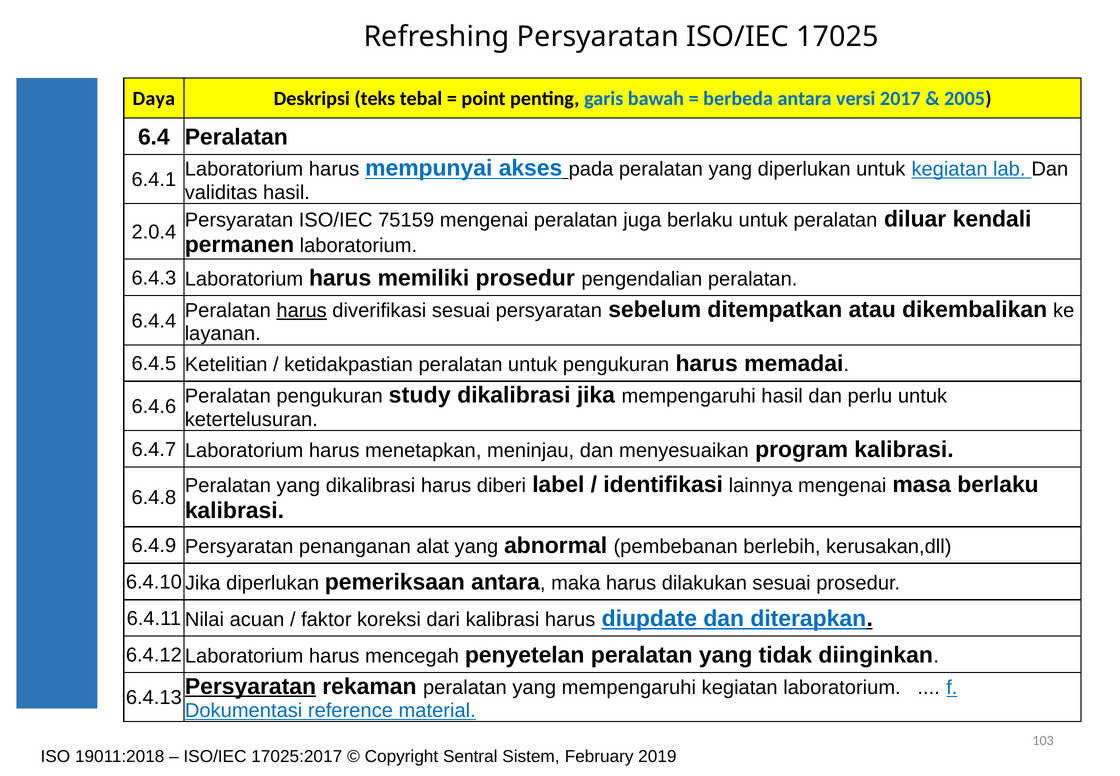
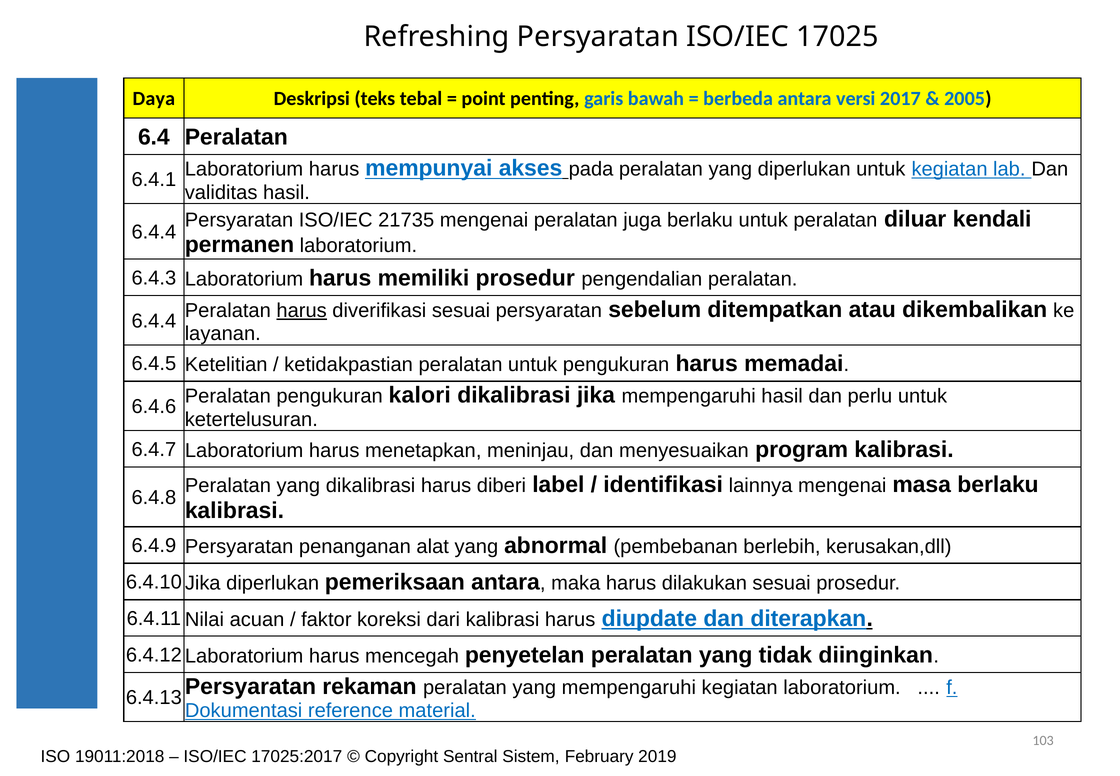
75159: 75159 -> 21735 (406, 220)
2.0.4: 2.0.4 -> 6.4.4 (154, 232)
study: study -> kalori (420, 395)
Persyaratan underline: present -> none (250, 686)
